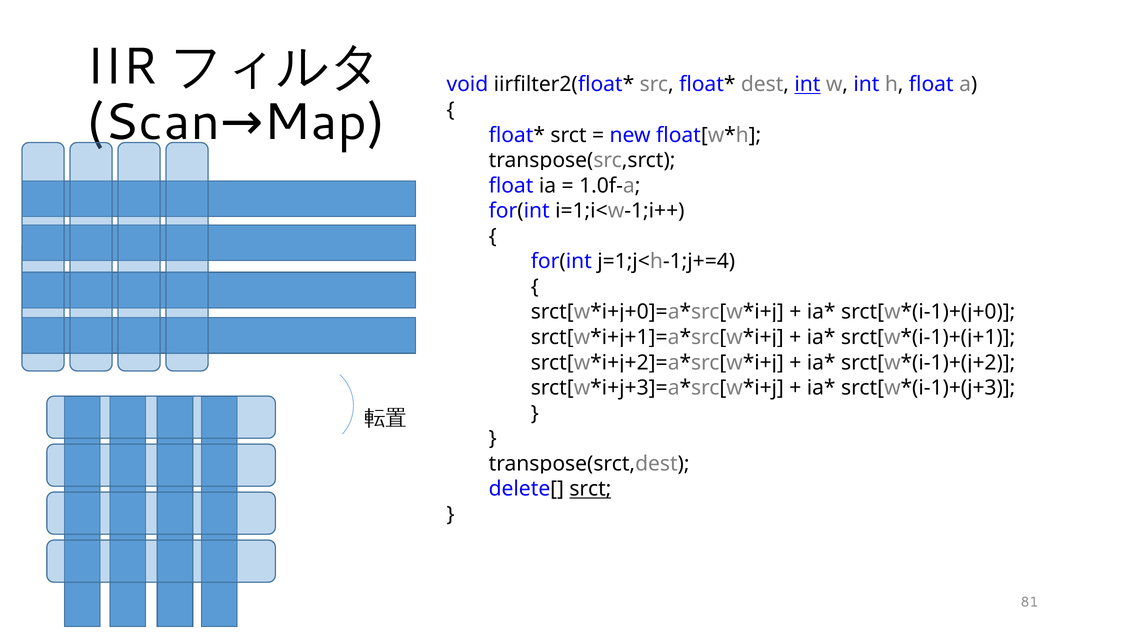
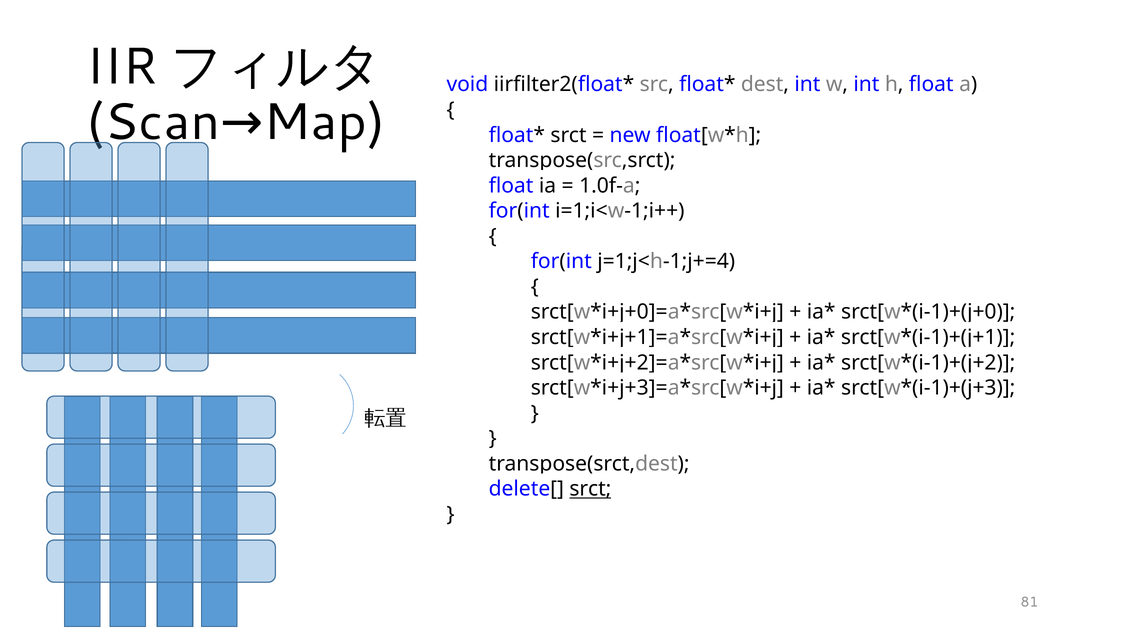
int underline: present -> none (807, 85)
